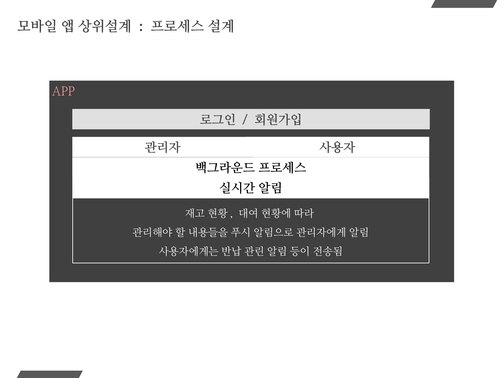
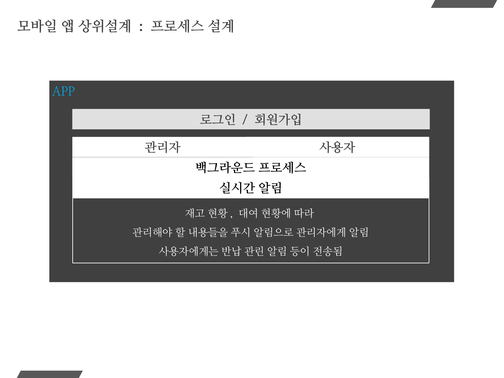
APP colour: pink -> light blue (63, 92)
